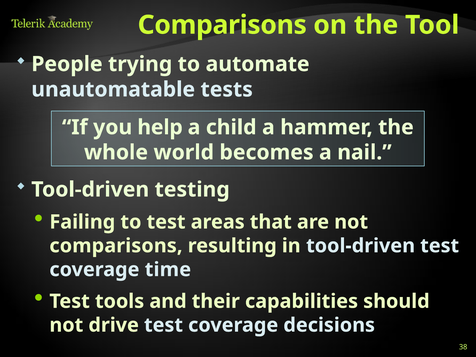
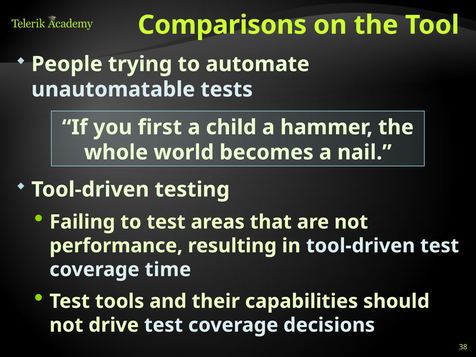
help: help -> first (160, 127)
comparisons: comparisons -> performance (116, 246)
